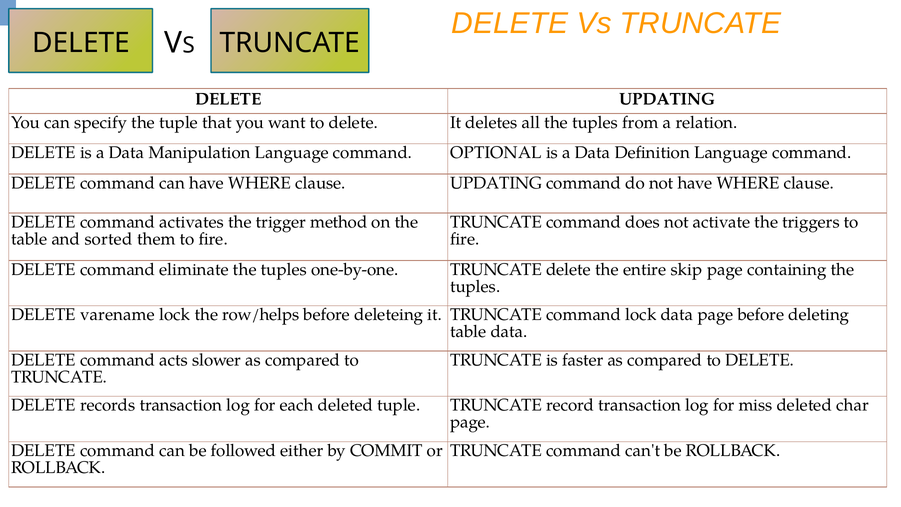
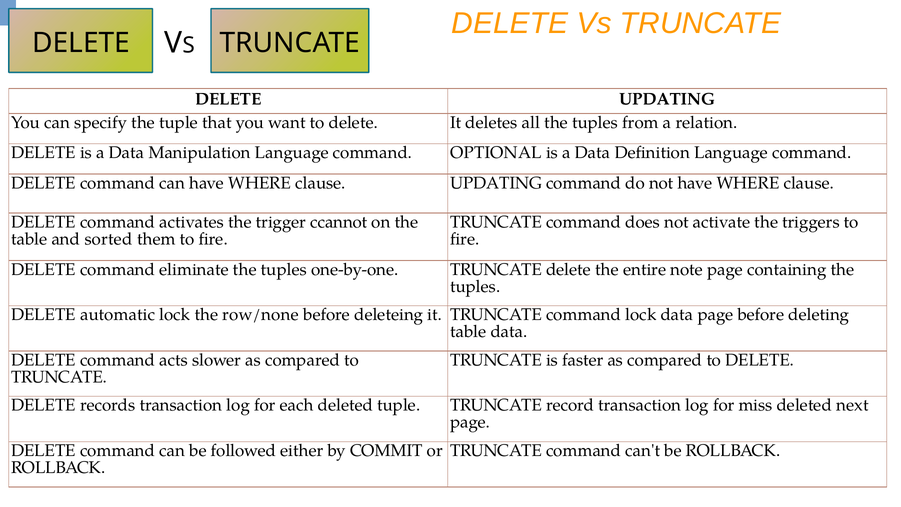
method: method -> ccannot (339, 222)
skip: skip -> note (687, 269)
varename: varename -> automatic (118, 315)
row/helps: row/helps -> row/none (261, 315)
char: char -> next (852, 405)
